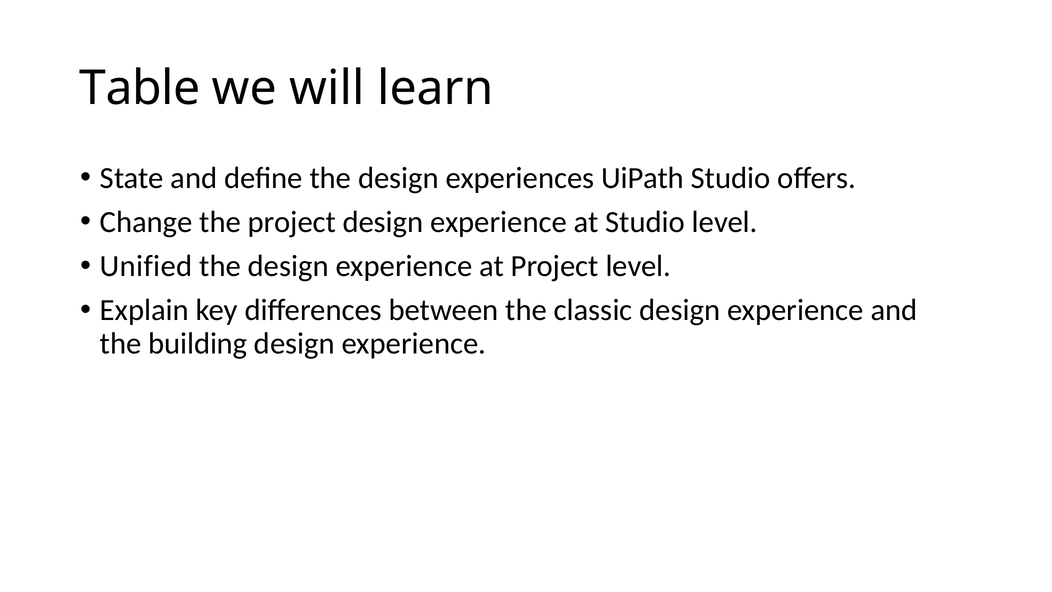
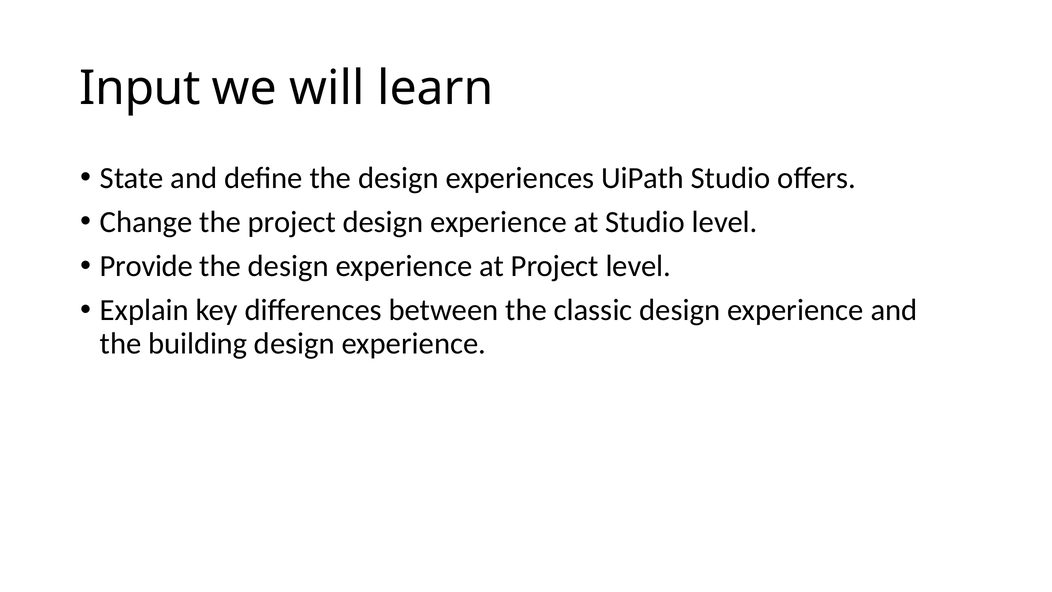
Table: Table -> Input (140, 88)
Unified: Unified -> Provide (146, 266)
